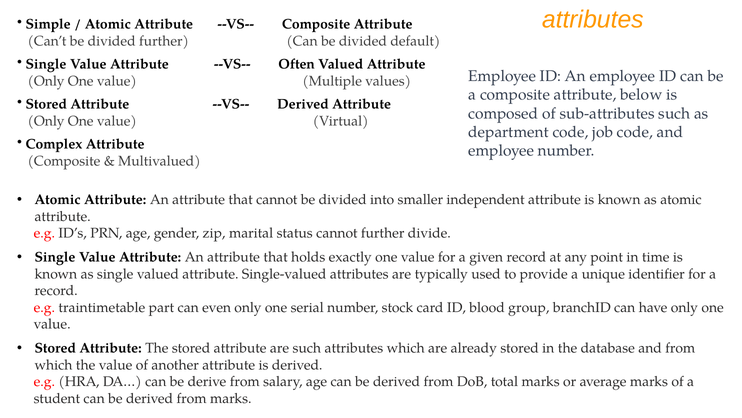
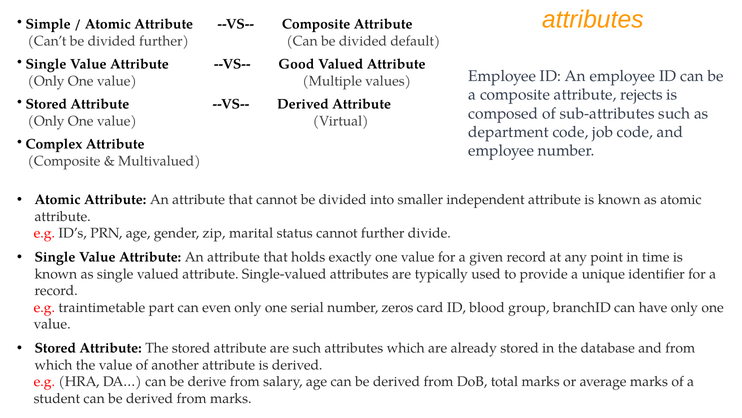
Often: Often -> Good (296, 64)
below: below -> rejects (641, 95)
stock: stock -> zeros (397, 307)
